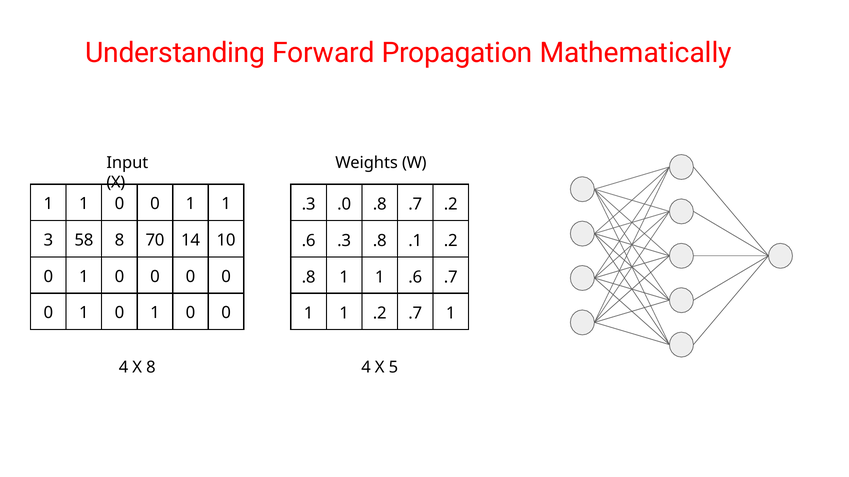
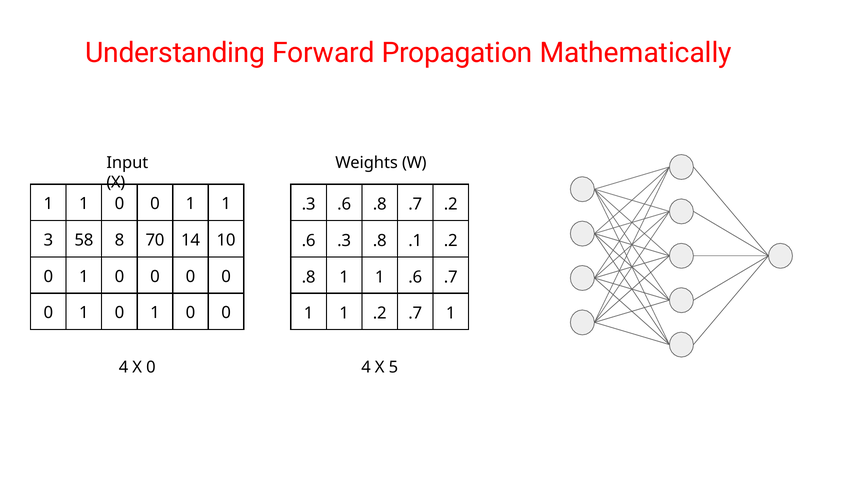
.3 .0: .0 -> .6 (344, 205)
X 8: 8 -> 0 (151, 368)
